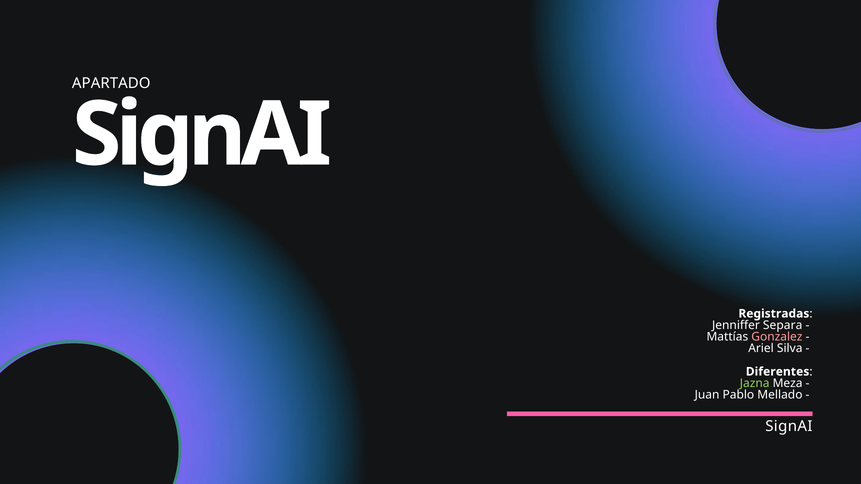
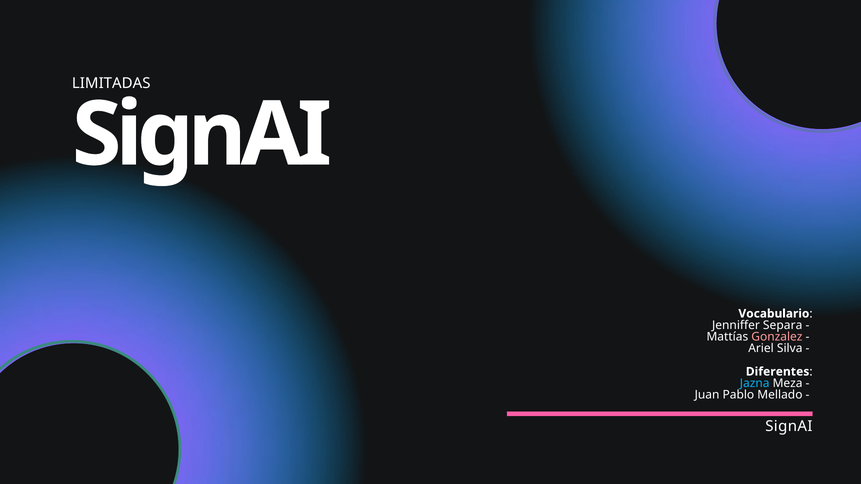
APARTADO: APARTADO -> LIMITADAS (111, 83)
Registradas: Registradas -> Vocabulario (774, 314)
Jazna colour: light green -> light blue (755, 383)
